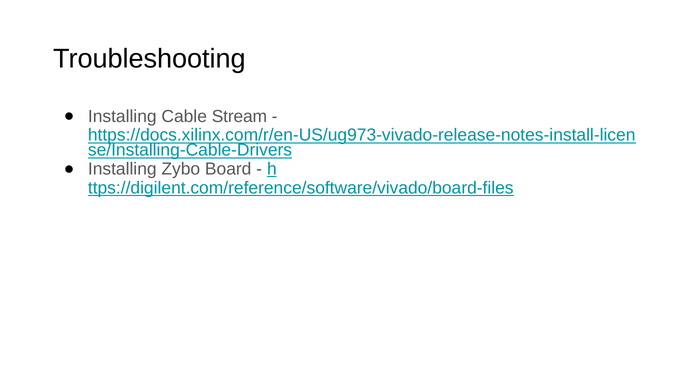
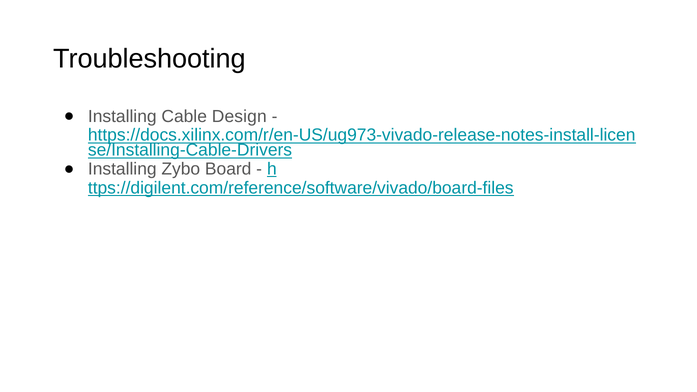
Stream: Stream -> Design (239, 116)
